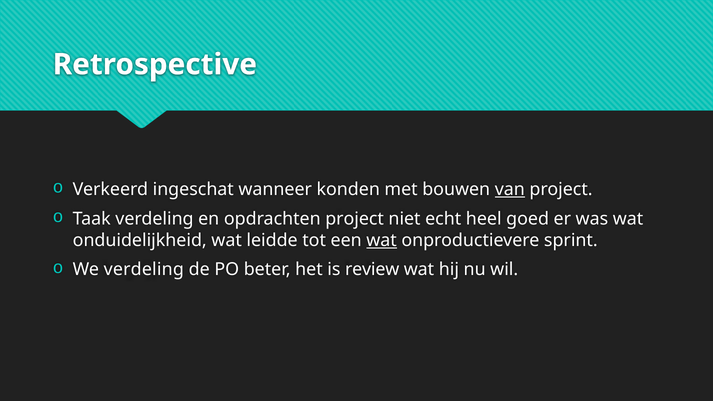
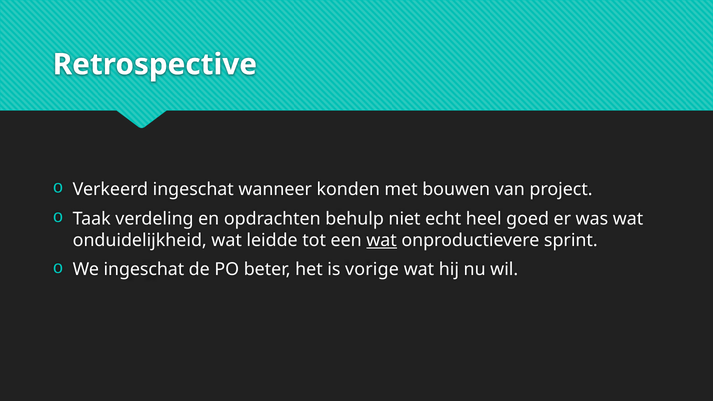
van underline: present -> none (510, 189)
opdrachten project: project -> behulp (355, 219)
We verdeling: verdeling -> ingeschat (144, 270)
review: review -> vorige (372, 270)
